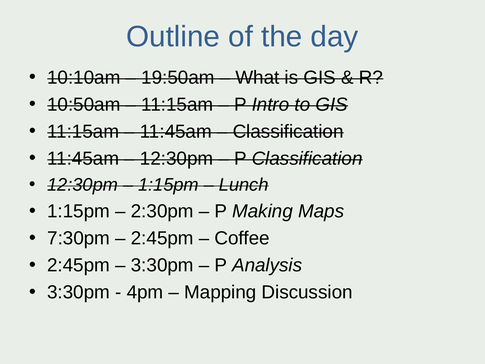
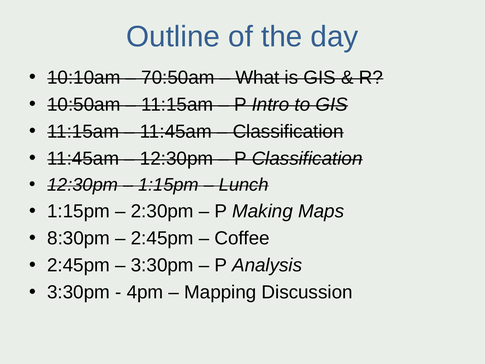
19:50am: 19:50am -> 70:50am (178, 78)
7:30pm: 7:30pm -> 8:30pm (79, 238)
